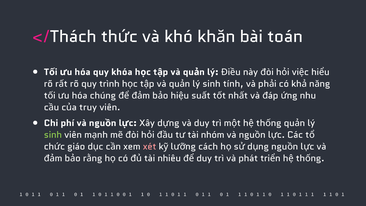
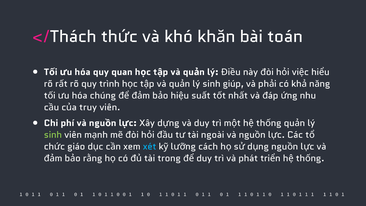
khóa: khóa -> quan (122, 72)
tính: tính -> giúp (233, 84)
nhóm: nhóm -> ngoài (213, 135)
xét colour: pink -> light blue (150, 147)
nhiêu: nhiêu -> trong (169, 158)
